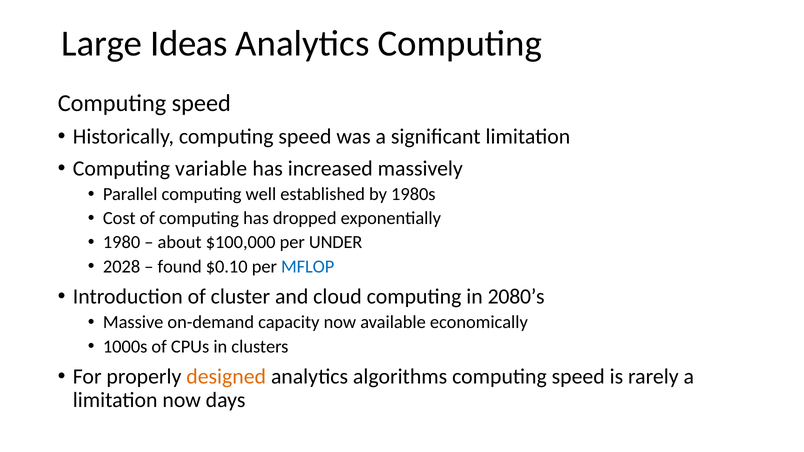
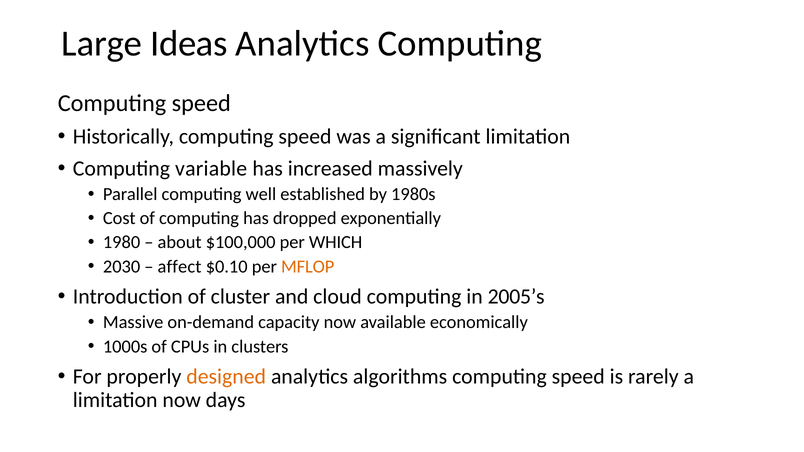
UNDER: UNDER -> WHICH (336, 243)
2028: 2028 -> 2030 (122, 267)
found: found -> affect (180, 267)
MFLOP colour: blue -> orange (308, 267)
2080’s: 2080’s -> 2005’s (516, 297)
